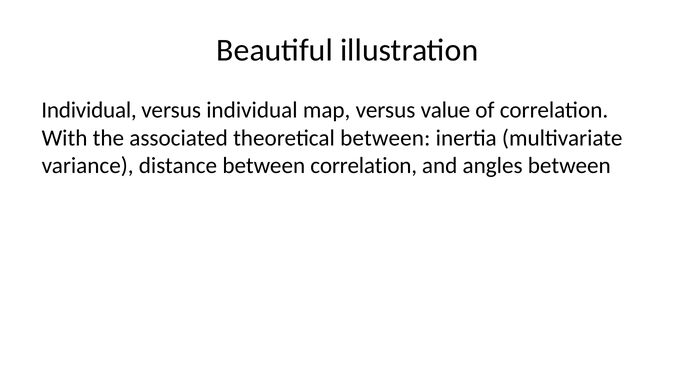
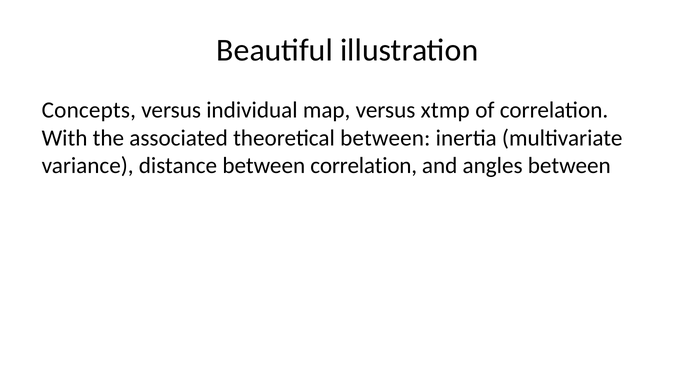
Individual: Individual -> Concepts (89, 110)
value: value -> xtmp (445, 110)
